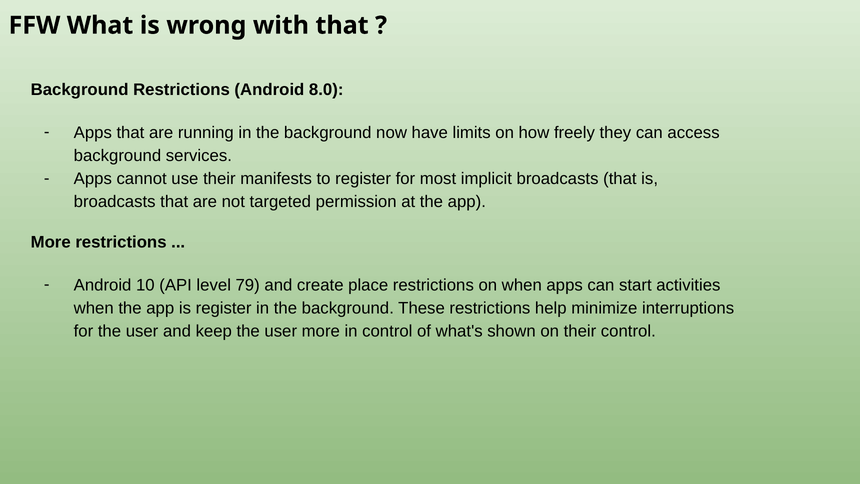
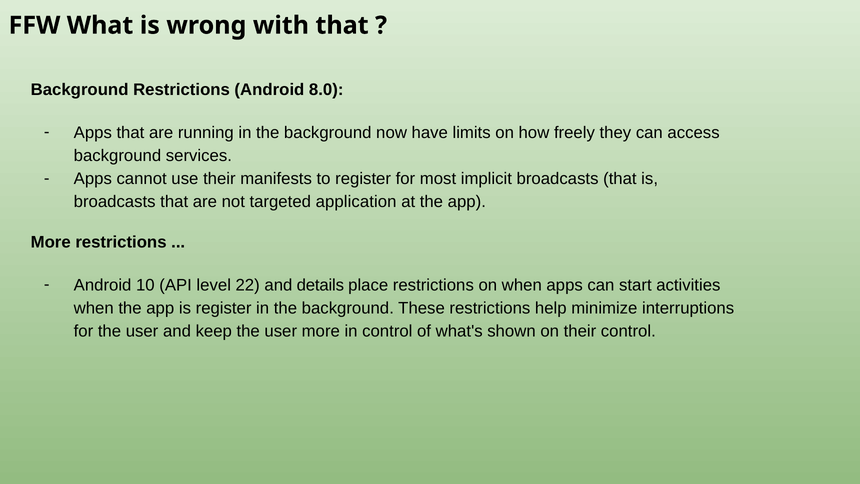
permission: permission -> application (356, 202)
79: 79 -> 22 (248, 285)
create: create -> details (320, 285)
